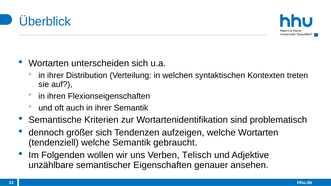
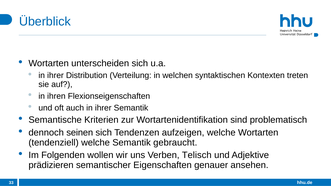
größer: größer -> seinen (80, 133)
unzählbare: unzählbare -> prädizieren (51, 165)
